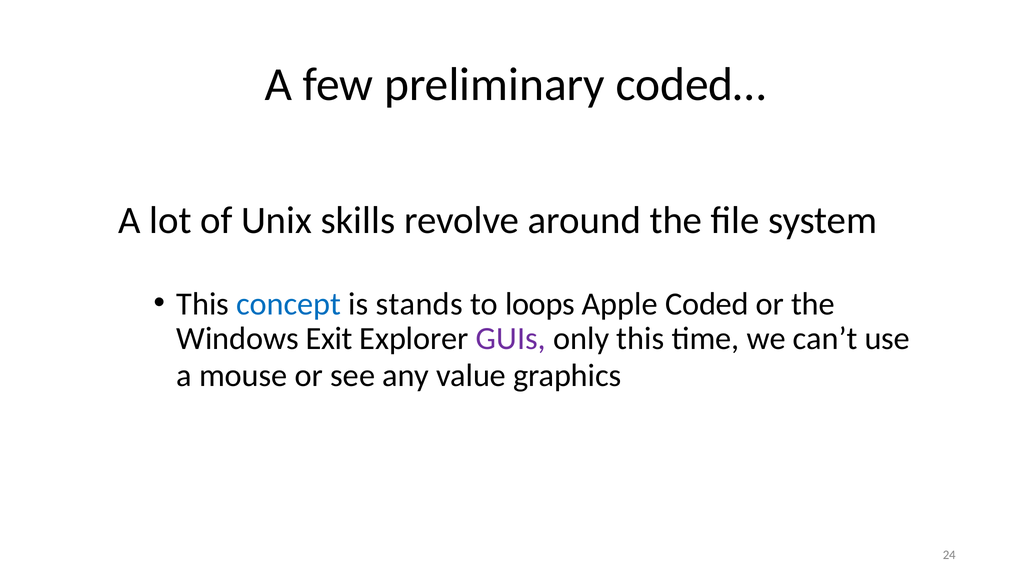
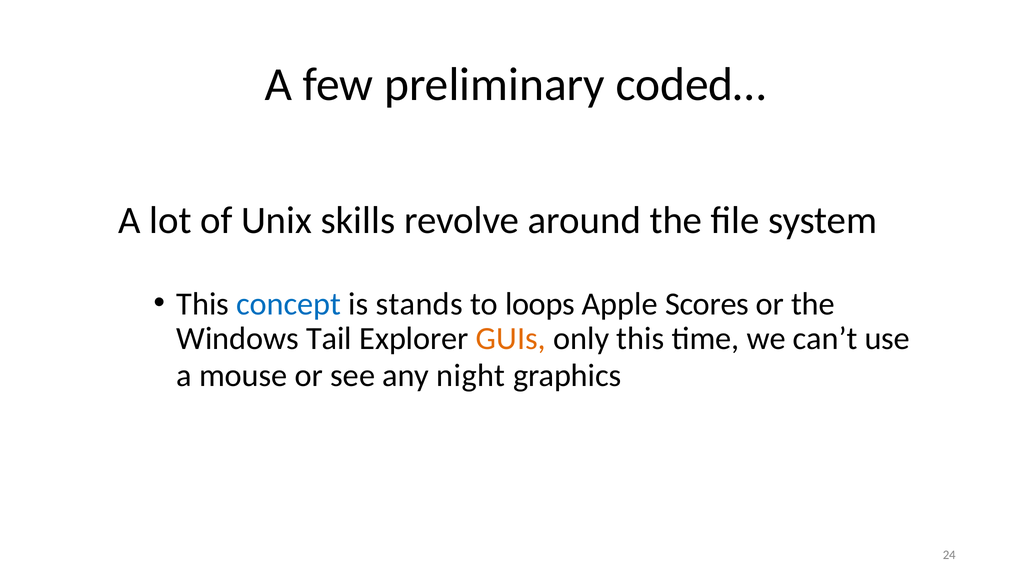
Coded: Coded -> Scores (707, 304)
Exit: Exit -> Tail (329, 339)
GUIs colour: purple -> orange (511, 339)
value: value -> night (471, 376)
